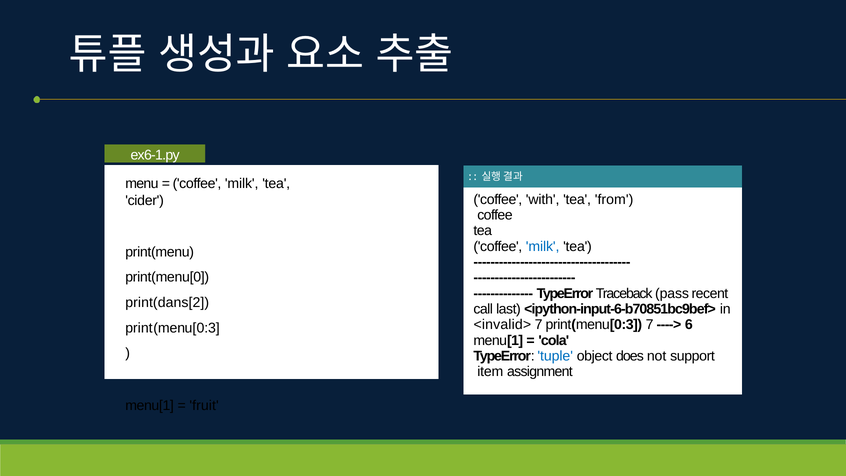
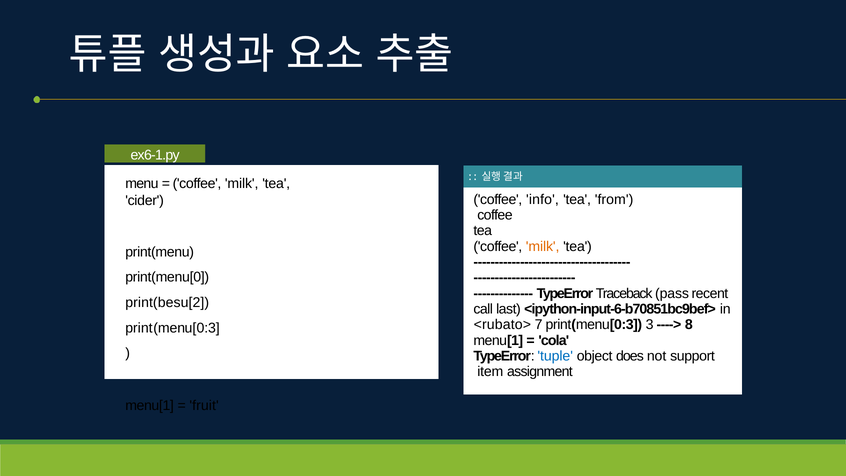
with: with -> info (542, 199)
milk colour: blue -> orange (543, 246)
print(dans[2: print(dans[2 -> print(besu[2 (167, 303)
<invalid>: <invalid> -> <rubato> (502, 325)
print(menu[0:3 7: 7 -> 3 (650, 325)
6: 6 -> 8 (689, 325)
